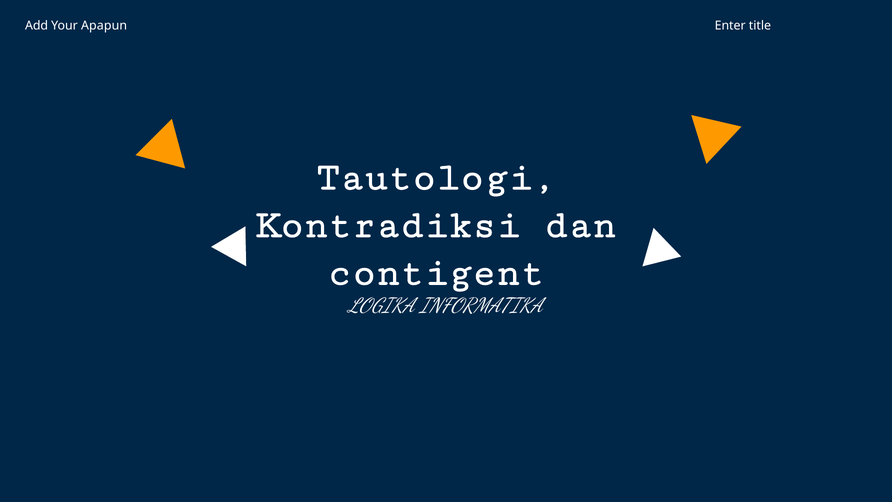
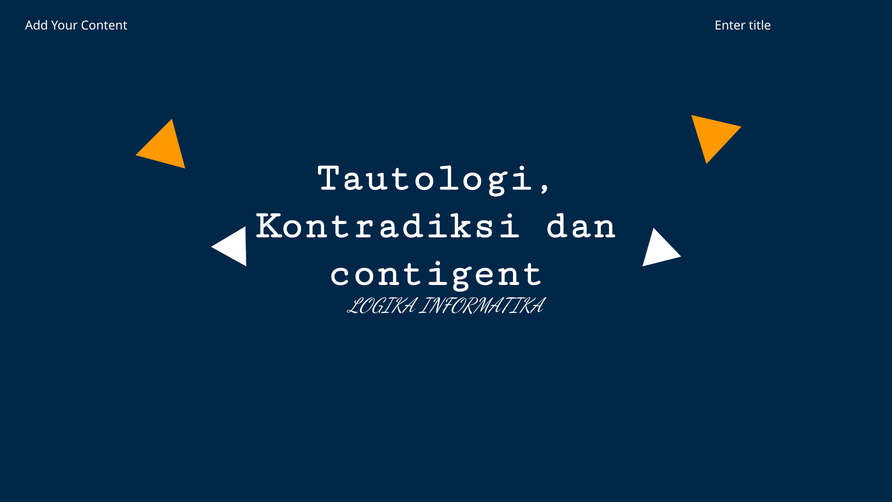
Apapun: Apapun -> Content (104, 26)
